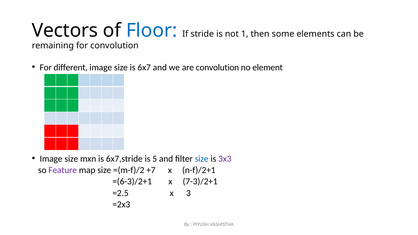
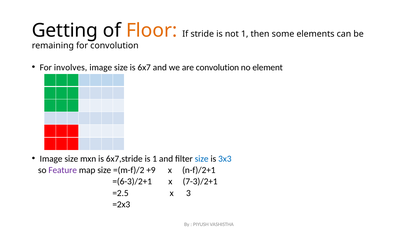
Vectors: Vectors -> Getting (65, 30)
Floor colour: blue -> orange (152, 30)
different: different -> involves (71, 67)
is 5: 5 -> 1 (155, 159)
3x3 colour: purple -> blue (225, 159)
+7: +7 -> +9 (151, 170)
